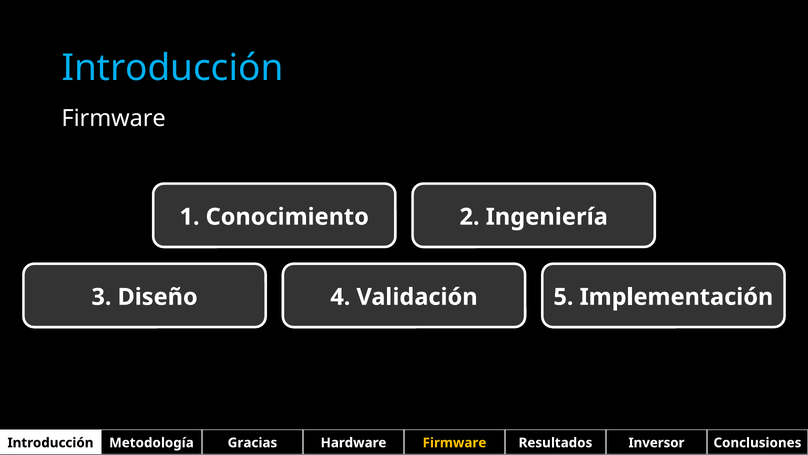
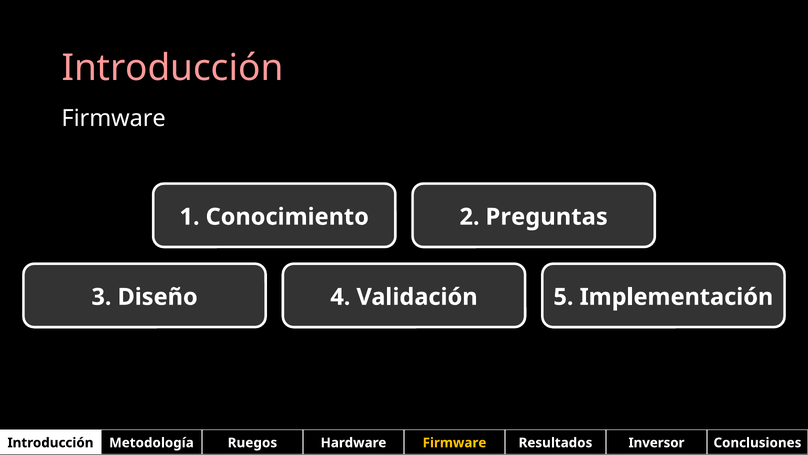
Introducción colour: light blue -> pink (172, 68)
Ingeniería: Ingeniería -> Preguntas (547, 217)
Gracias: Gracias -> Ruegos (252, 442)
